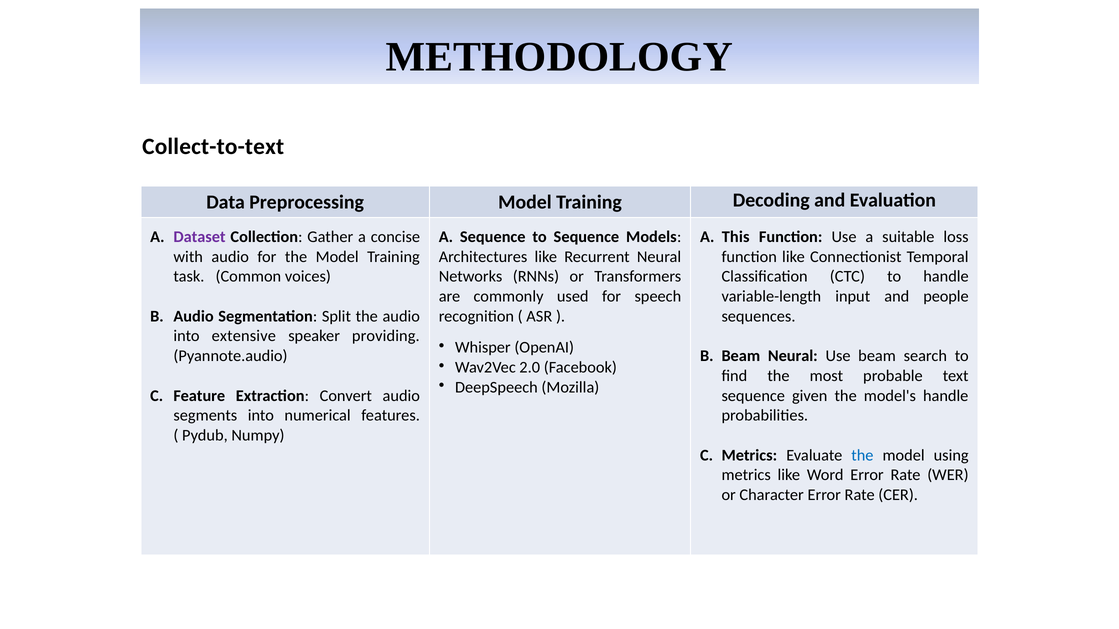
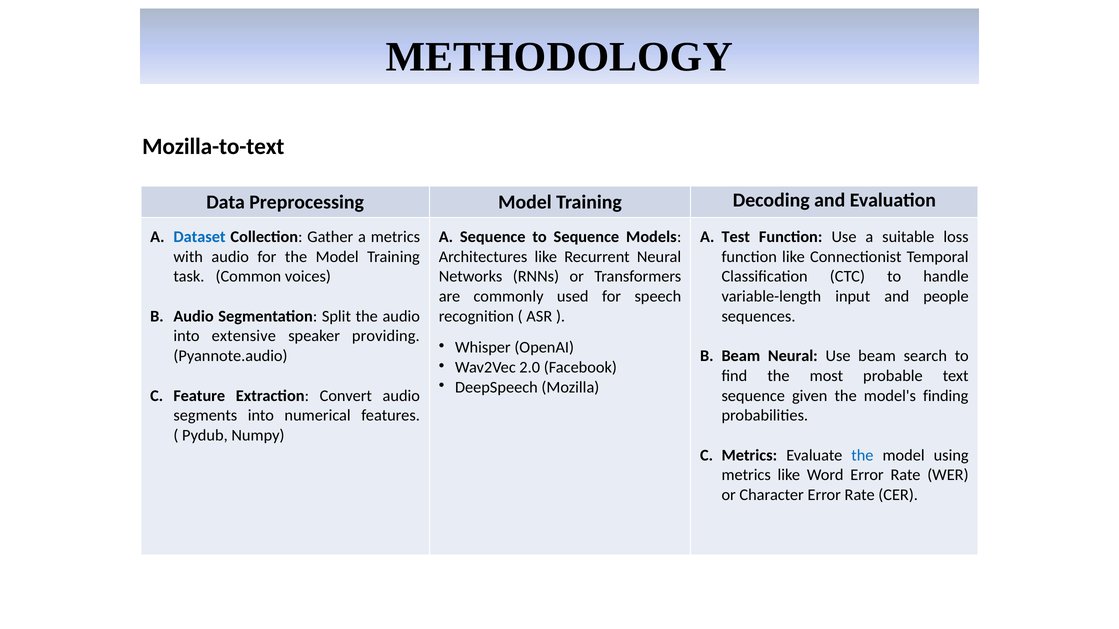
Collect-to-text: Collect-to-text -> Mozilla-to-text (213, 147)
Dataset colour: purple -> blue (200, 237)
a concise: concise -> metrics (395, 237)
This: This -> Test (736, 237)
model's handle: handle -> finding (946, 396)
